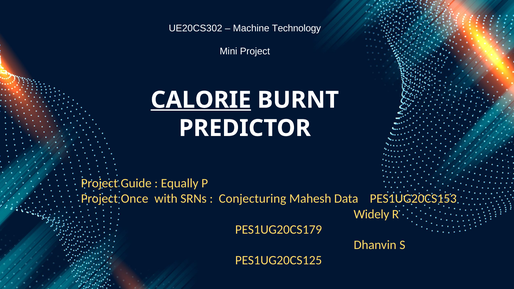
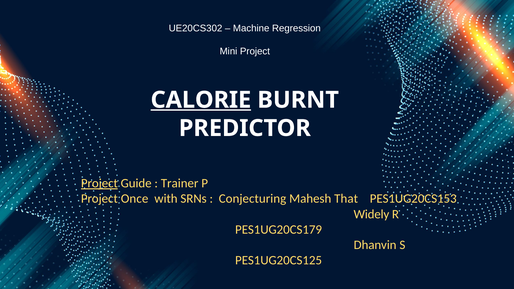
Technology: Technology -> Regression (296, 28)
Project underline: none -> present (99, 183)
Equally: Equally -> Trainer (180, 183)
Data: Data -> That (346, 199)
